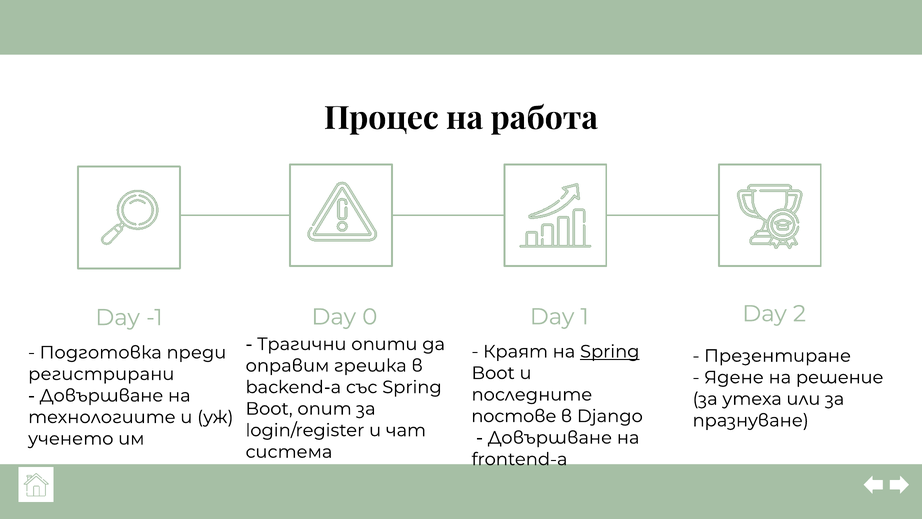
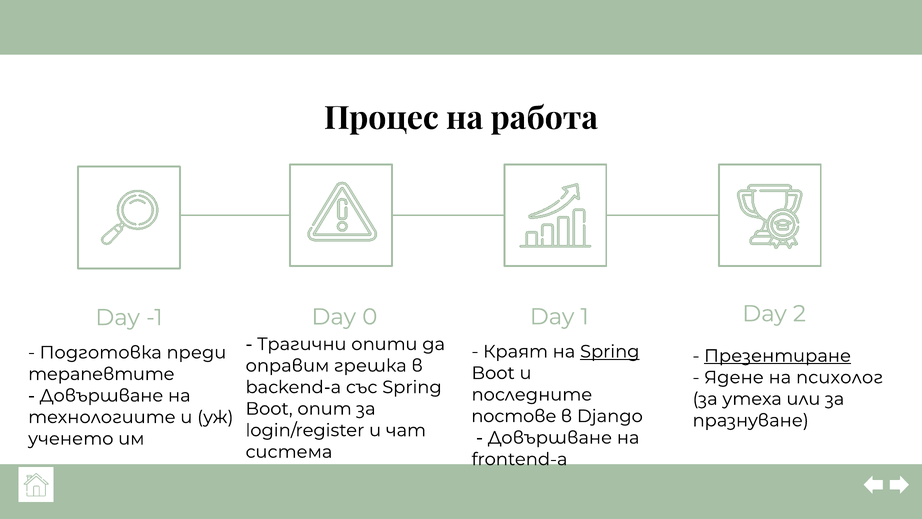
Презентиране underline: none -> present (778, 356)
регистрирани: регистрирани -> терапевтите (101, 374)
решение: решение -> психолог (840, 377)
